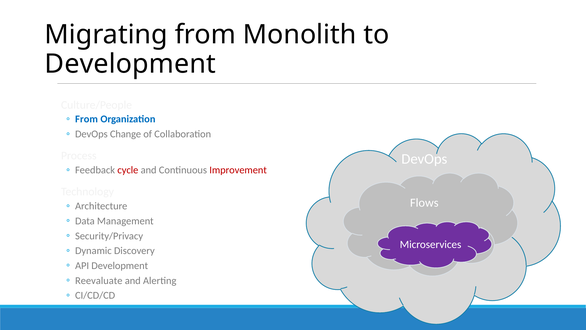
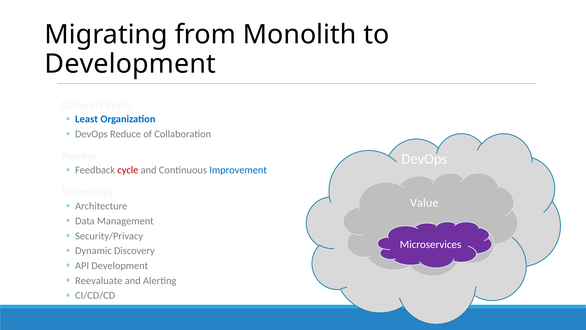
From: From -> Least (87, 119)
Change: Change -> Reduce (126, 134)
Improvement colour: red -> blue (238, 170)
Flows: Flows -> Value (424, 203)
